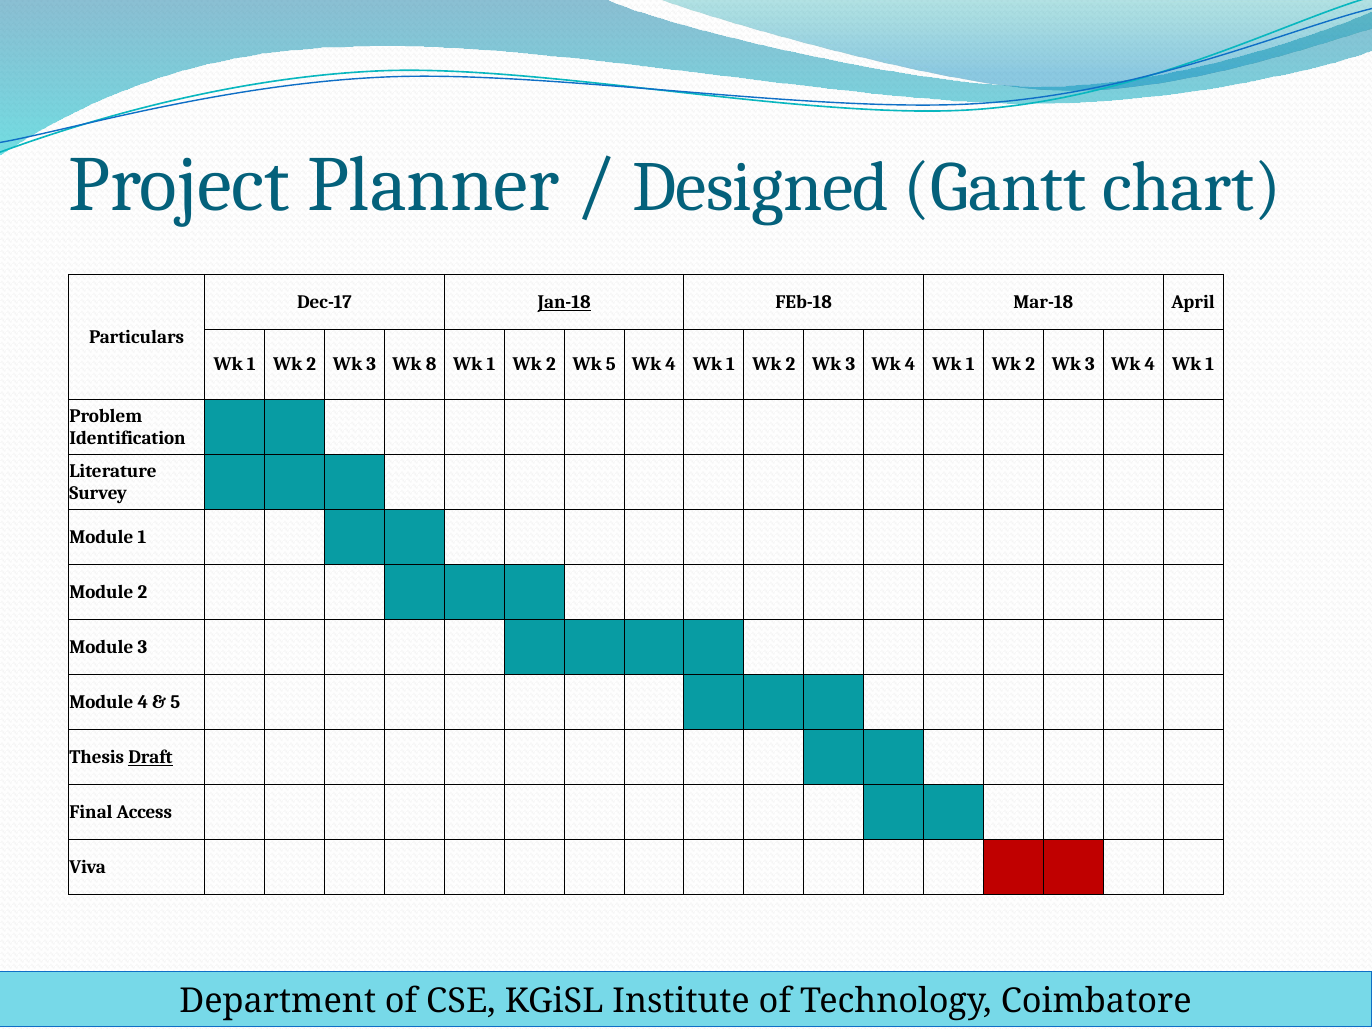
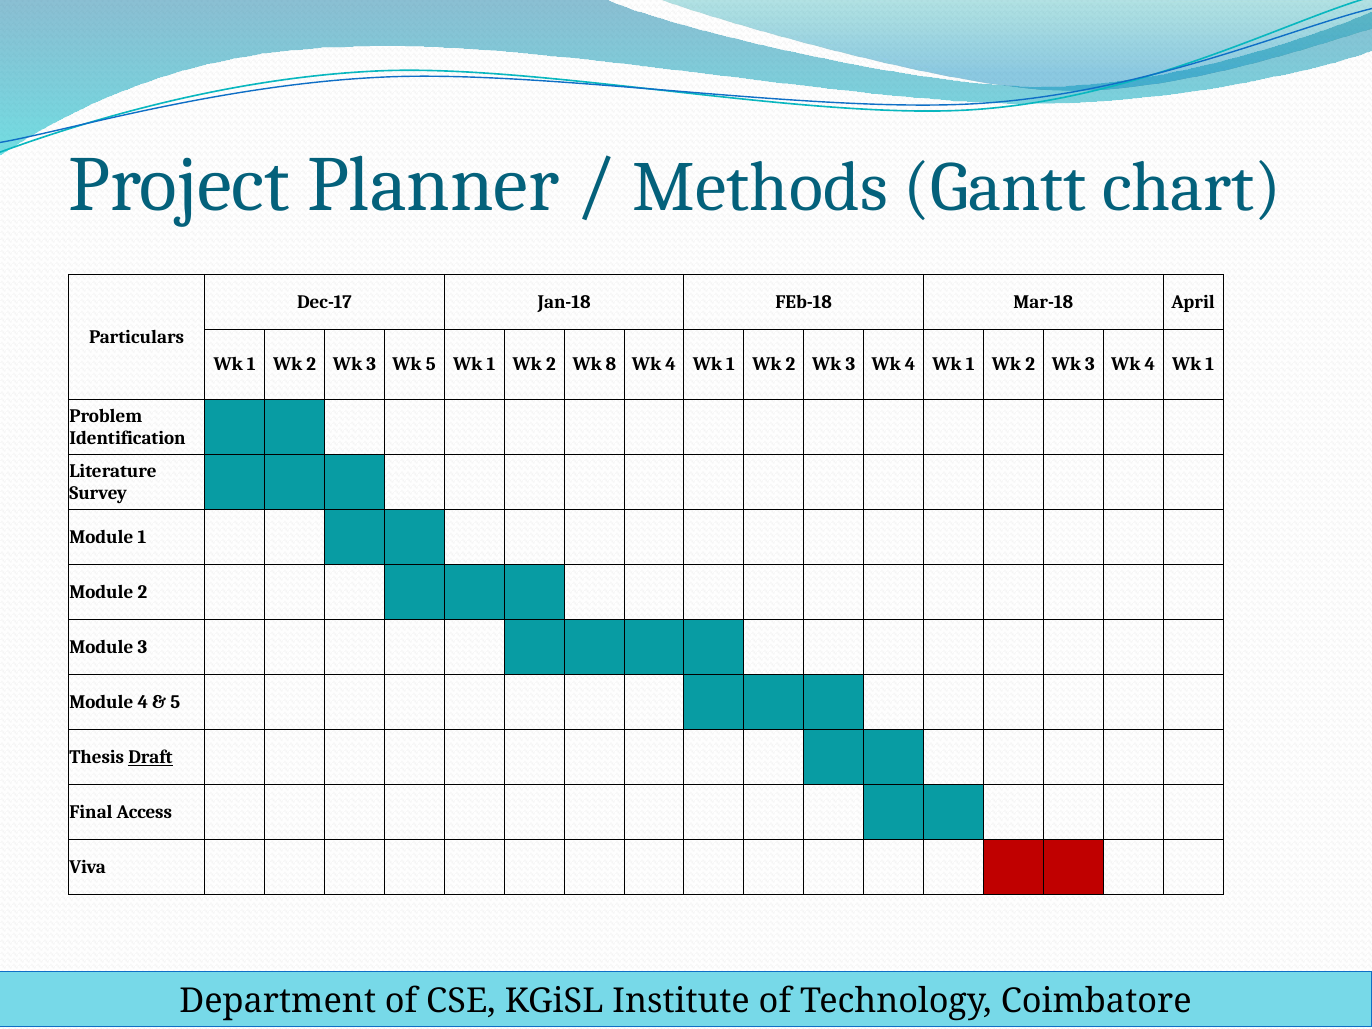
Designed: Designed -> Methods (760, 187)
Jan-18 underline: present -> none (564, 302)
Wk 8: 8 -> 5 (431, 364)
Wk 5: 5 -> 8 (611, 364)
